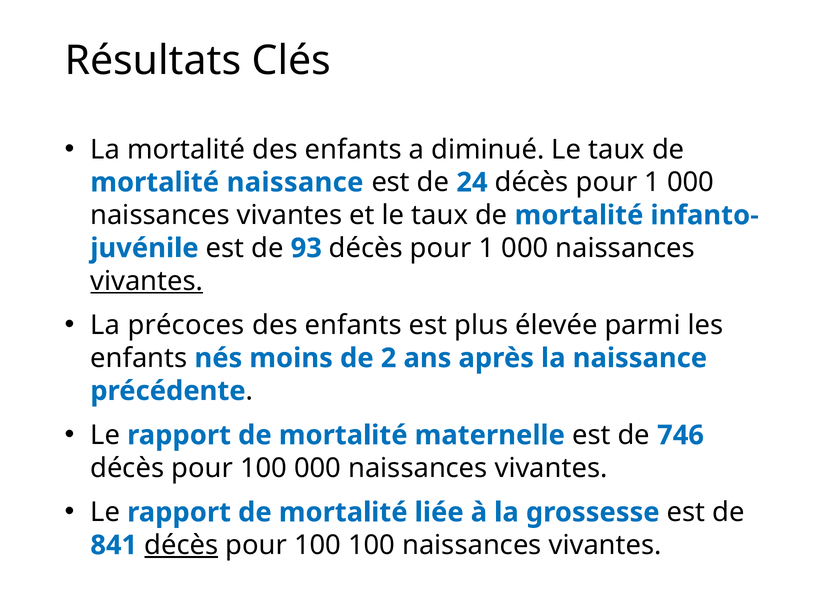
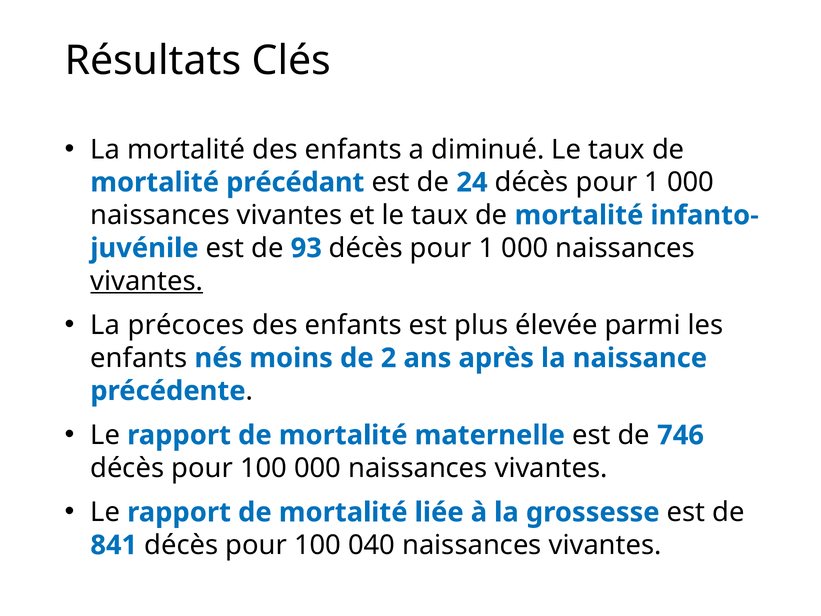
mortalité naissance: naissance -> précédant (295, 182)
décès underline: present -> none (181, 545)
100 100: 100 -> 040 (372, 545)
